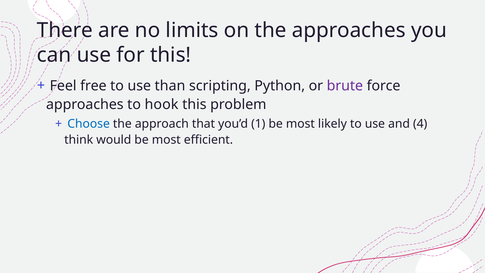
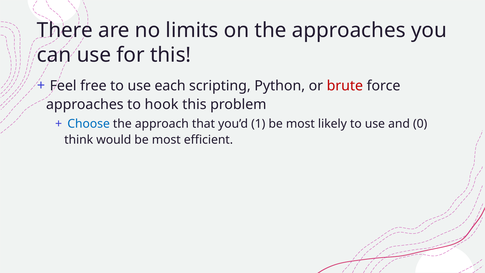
than: than -> each (170, 86)
brute colour: purple -> red (345, 86)
4: 4 -> 0 (420, 124)
